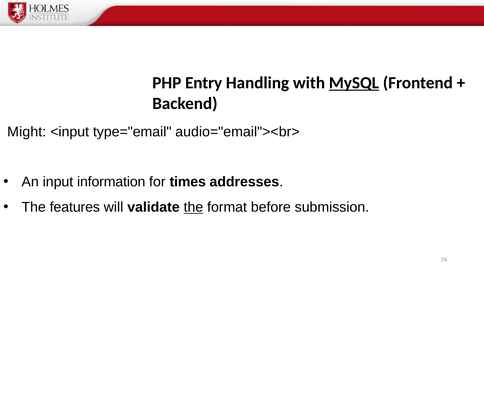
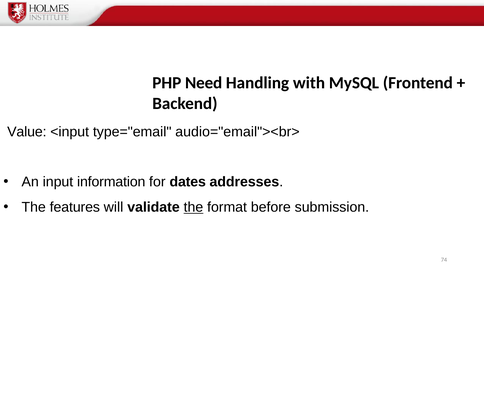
Entry: Entry -> Need (204, 83)
MySQL underline: present -> none (354, 83)
Might: Might -> Value (27, 132)
times: times -> dates (188, 182)
